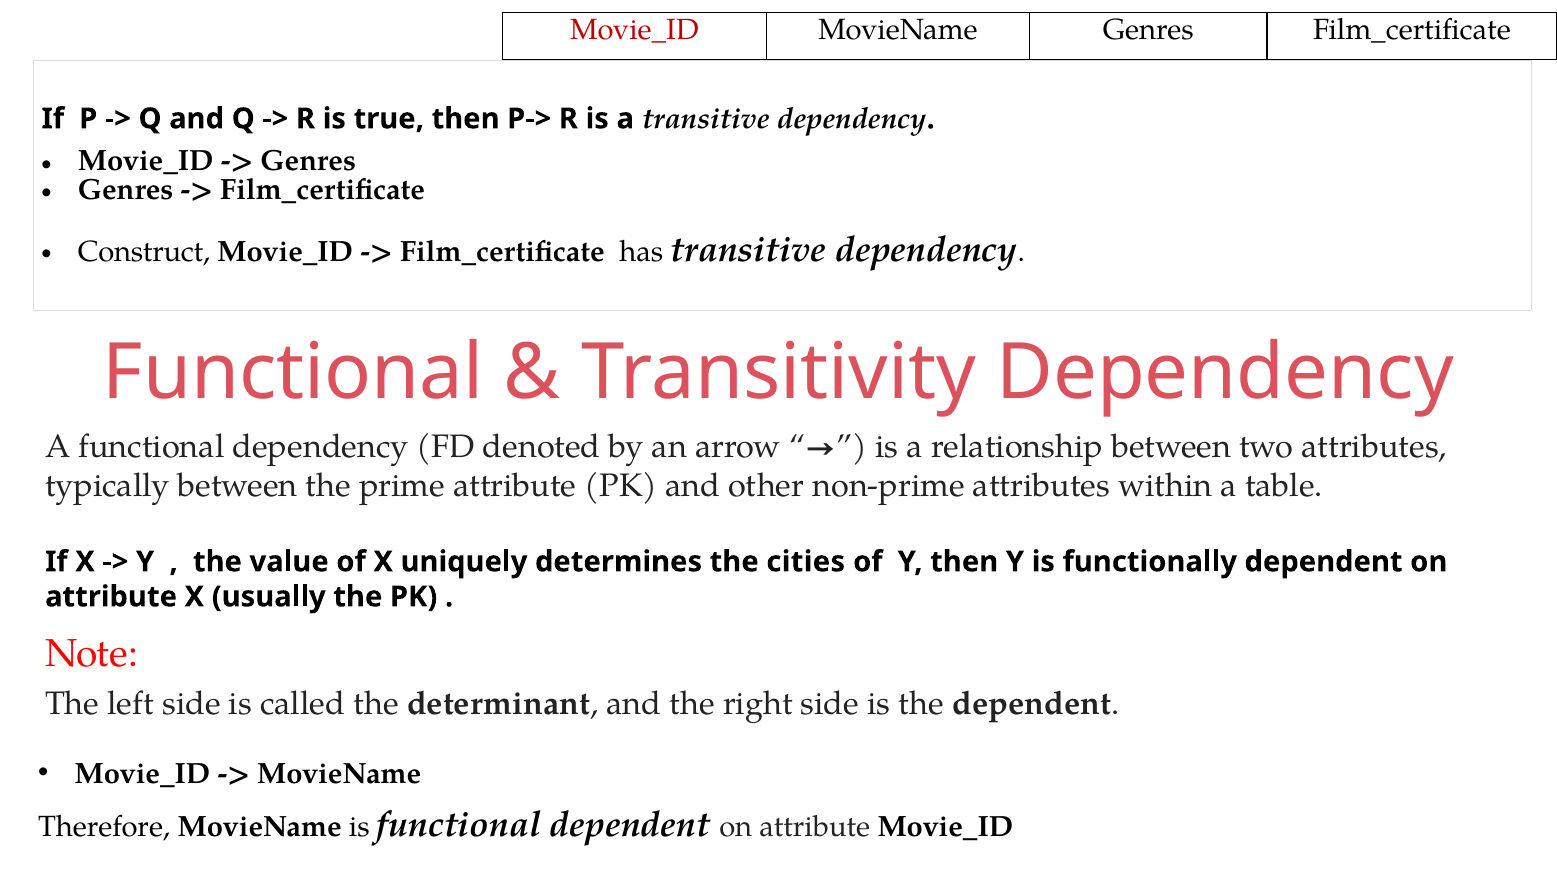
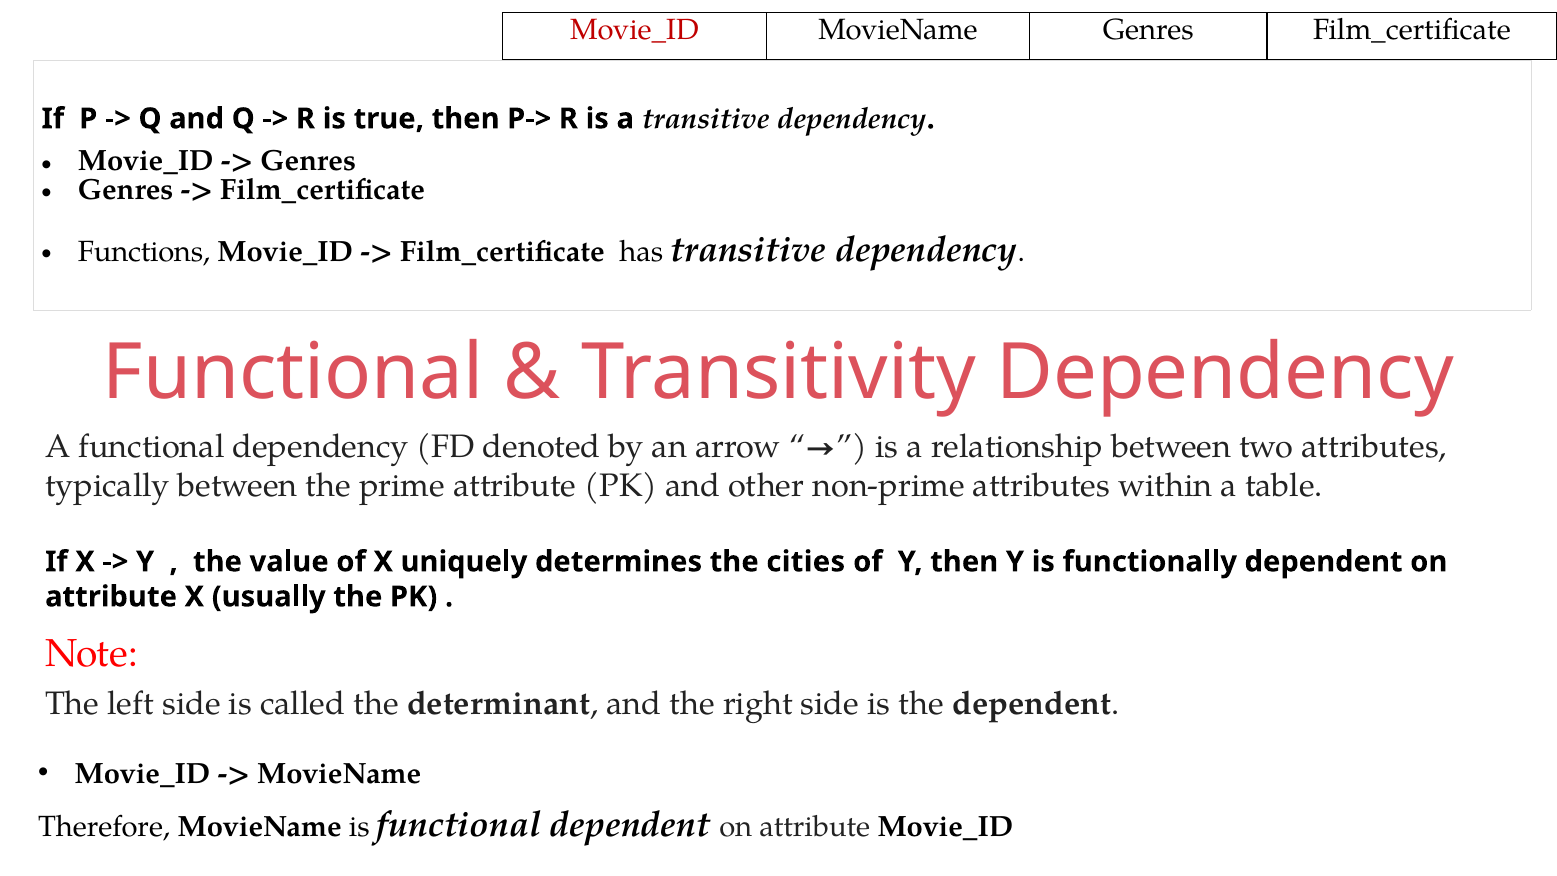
Construct: Construct -> Functions (144, 252)
